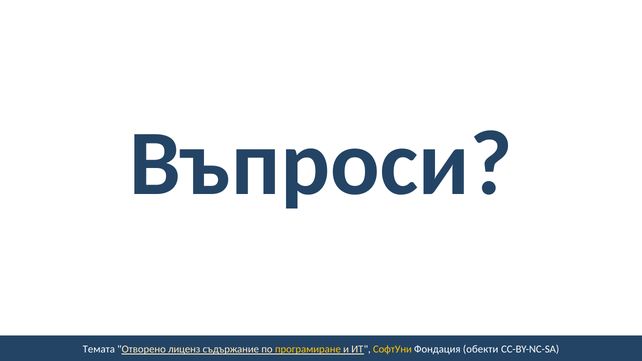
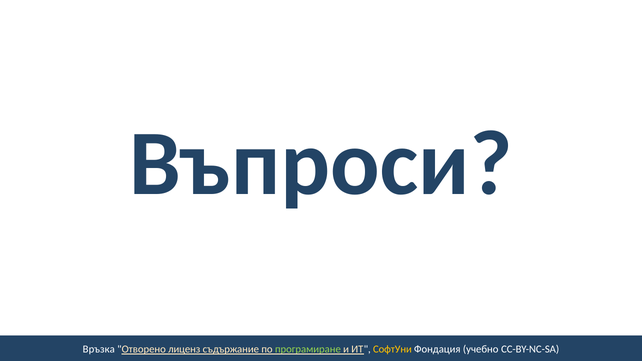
Темата: Темата -> Връзка (99, 349)
програмиране colour: yellow -> light green (308, 349)
обекти: обекти -> учебно (481, 349)
